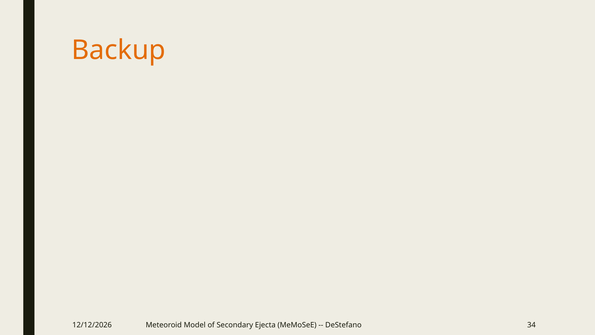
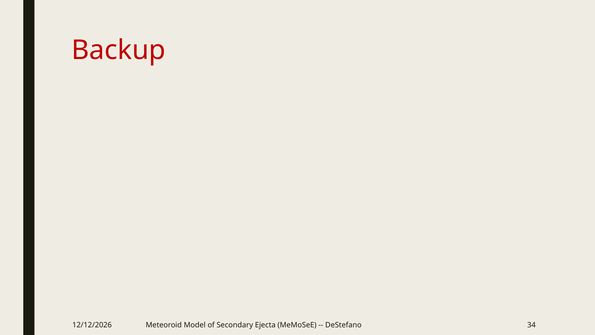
Backup colour: orange -> red (119, 50)
